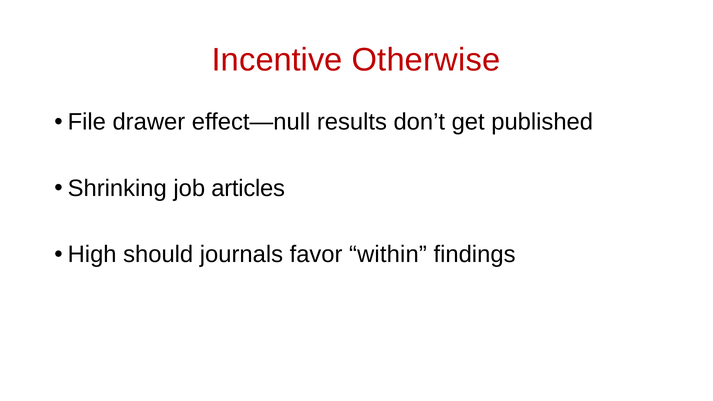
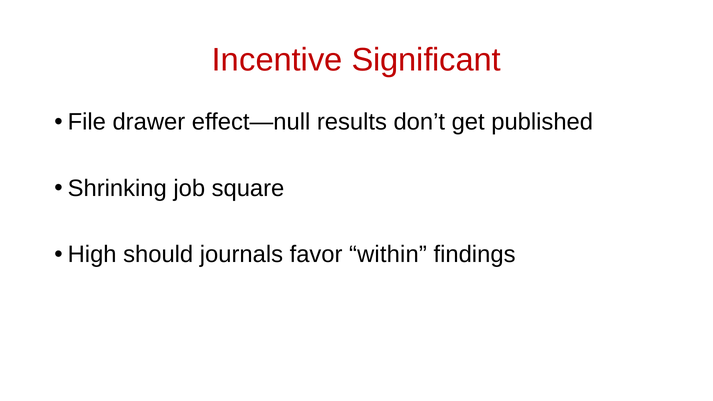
Otherwise: Otherwise -> Significant (426, 60)
articles: articles -> square (248, 188)
